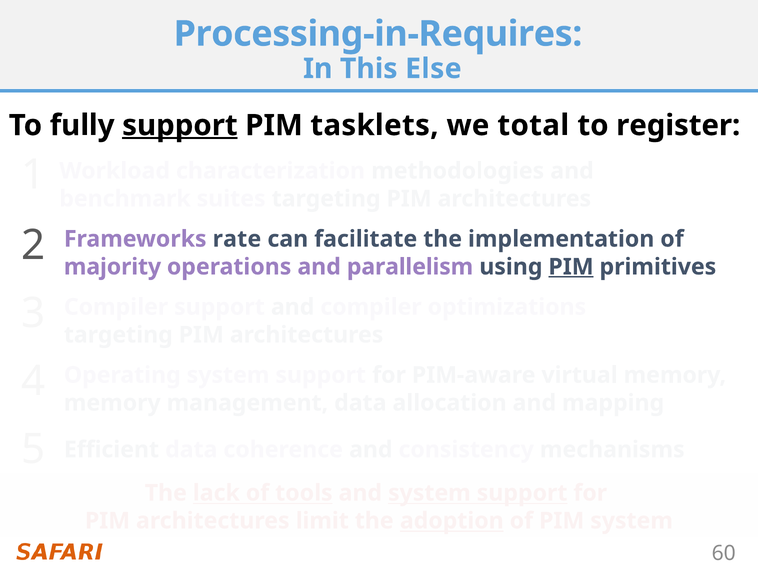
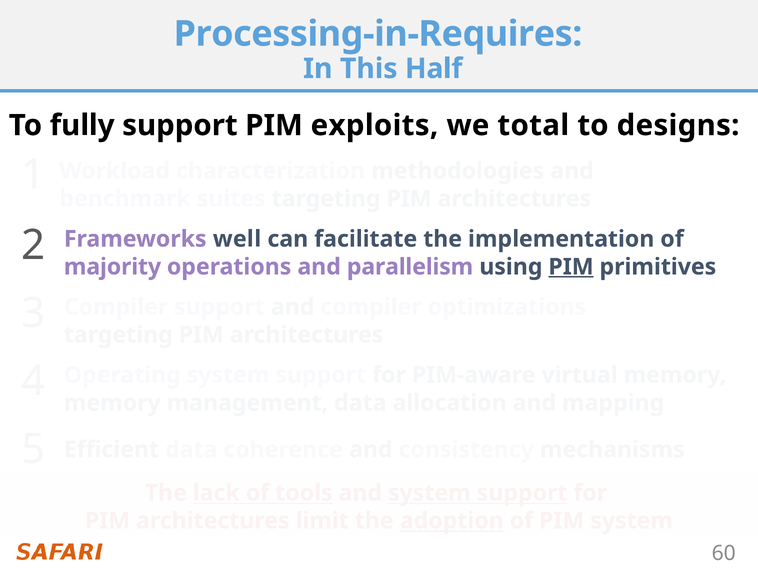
Else: Else -> Half (434, 69)
support underline: present -> none (180, 125)
tasklets: tasklets -> exploits (374, 125)
register: register -> designs (678, 125)
rate: rate -> well (237, 239)
